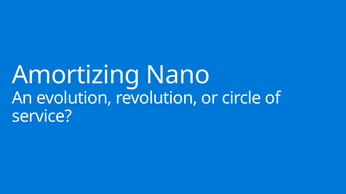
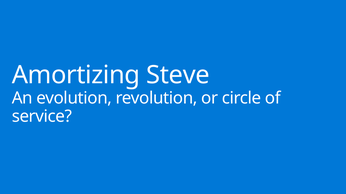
Nano: Nano -> Steve (178, 75)
